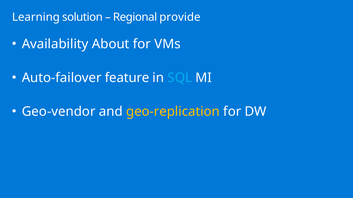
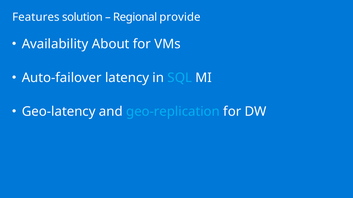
Learning: Learning -> Features (36, 17)
feature: feature -> latency (127, 78)
Geo-vendor: Geo-vendor -> Geo-latency (59, 112)
geo-replication colour: yellow -> light blue (173, 112)
